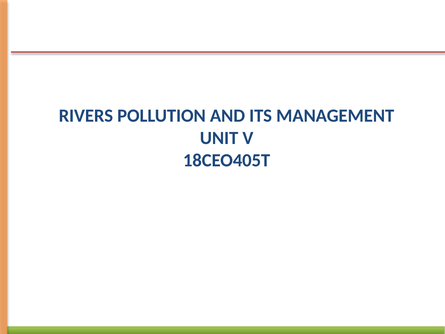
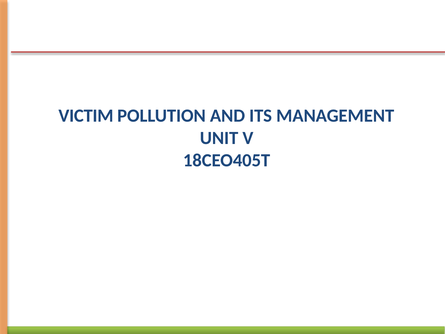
RIVERS: RIVERS -> VICTIM (86, 116)
